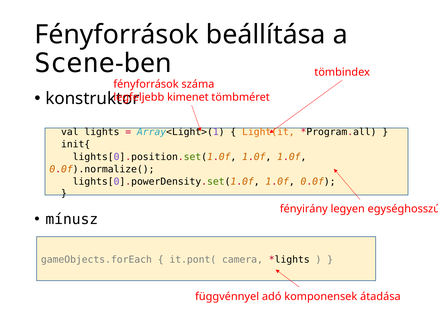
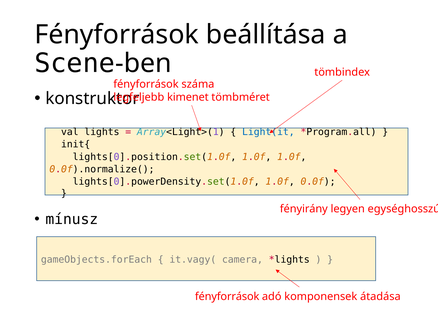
Light(it colour: orange -> blue (268, 132)
it.pont(: it.pont( -> it.vagy( (193, 260)
függvénnyel: függvénnyel -> fényforrások (227, 297)
